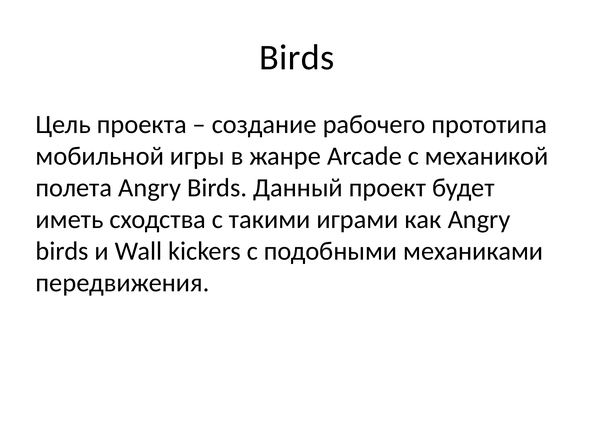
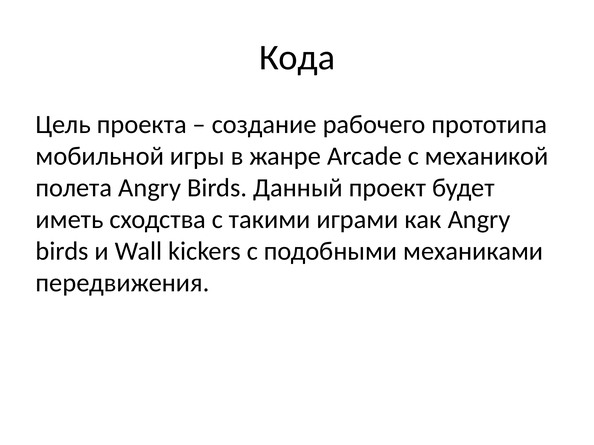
Birds: Birds -> Кода (297, 58)
